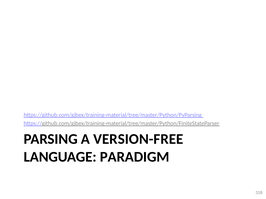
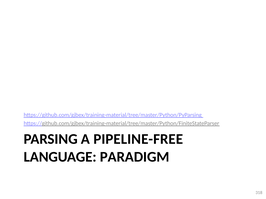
VERSION-FREE: VERSION-FREE -> PIPELINE-FREE (138, 139)
